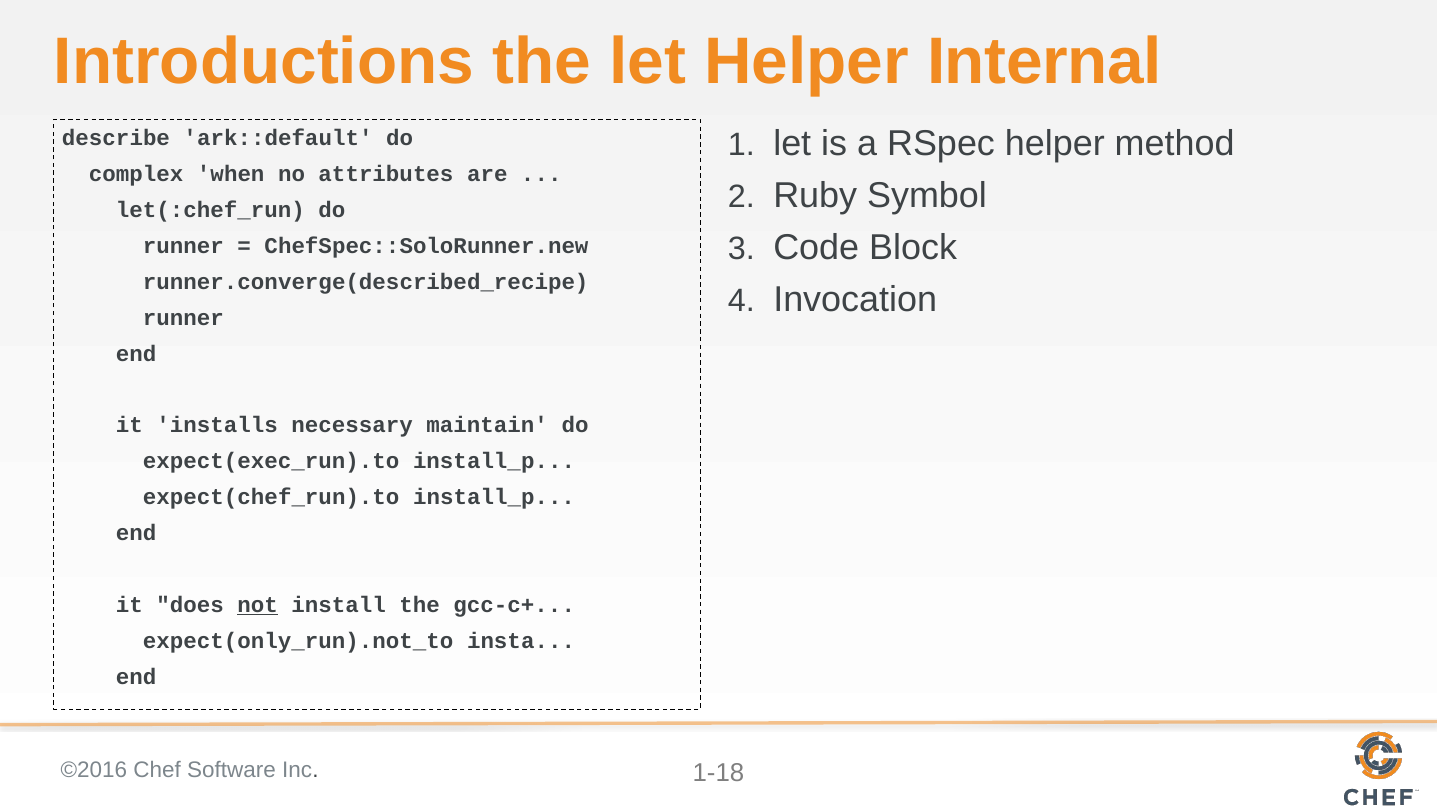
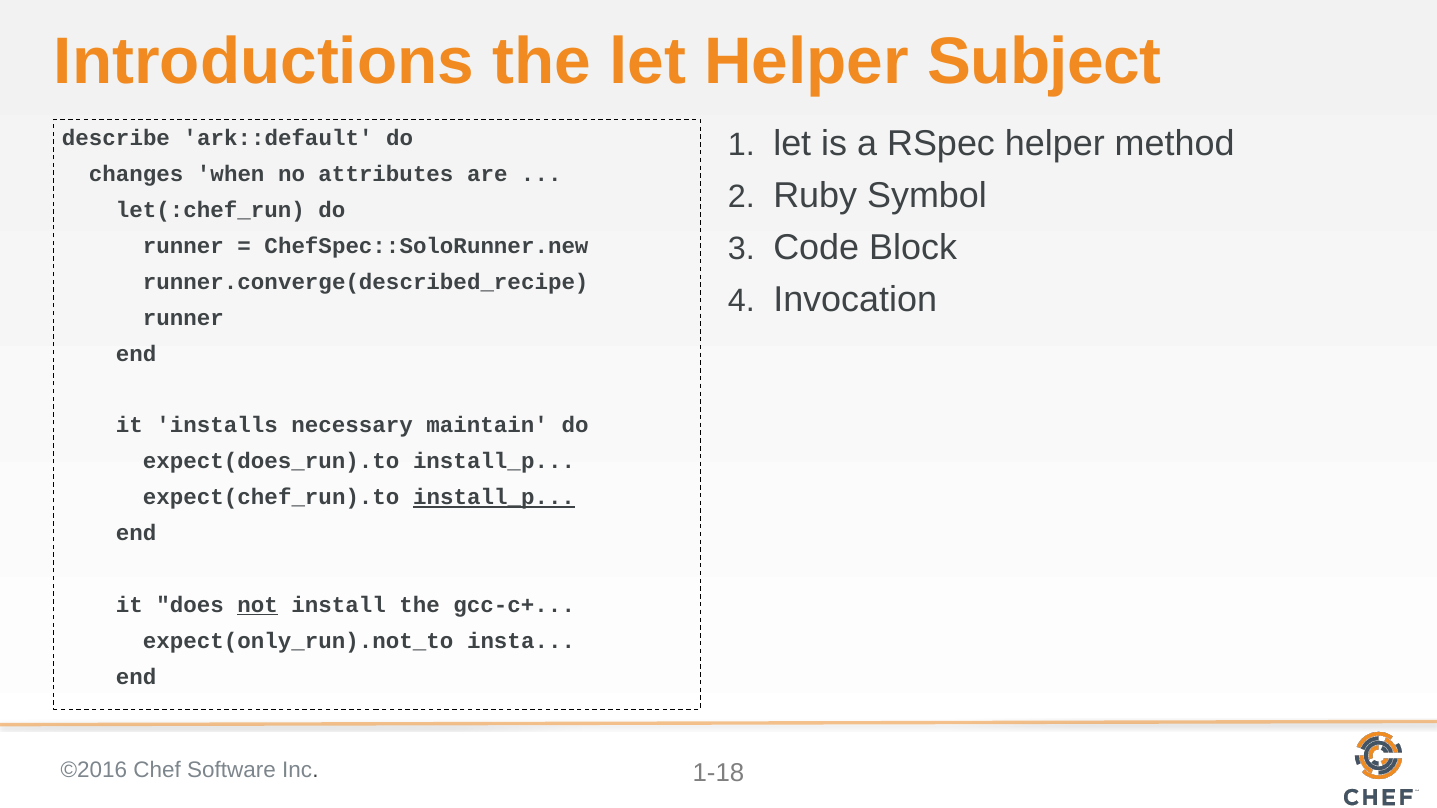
Internal: Internal -> Subject (1044, 62)
complex: complex -> changes (136, 174)
expect(exec_run).to: expect(exec_run).to -> expect(does_run).to (271, 462)
install_p underline: none -> present (494, 498)
